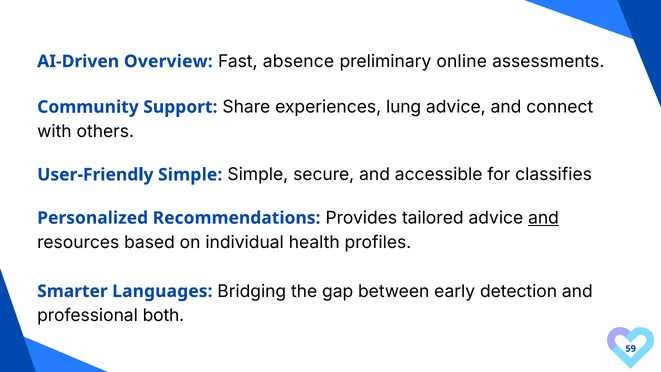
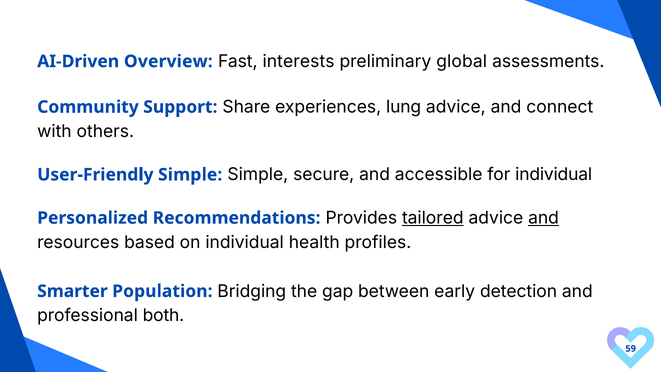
absence: absence -> interests (299, 61)
online: online -> global (462, 61)
for classifies: classifies -> individual (554, 175)
tailored underline: none -> present (433, 218)
Languages: Languages -> Population (162, 291)
